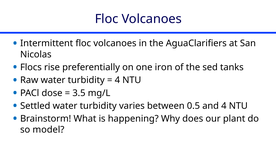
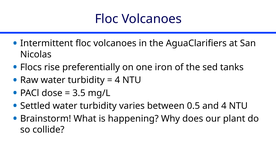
model: model -> collide (48, 130)
